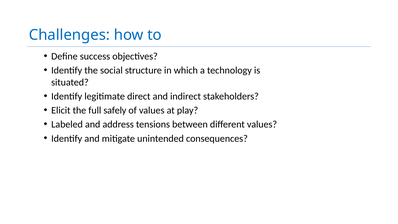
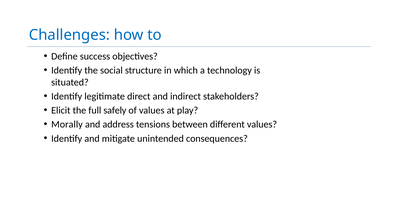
Labeled: Labeled -> Morally (67, 124)
